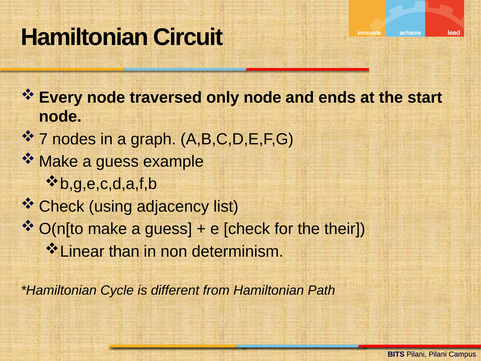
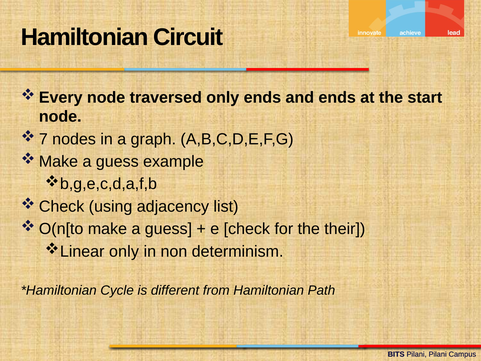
only node: node -> ends (262, 97)
than: than -> only (124, 251)
